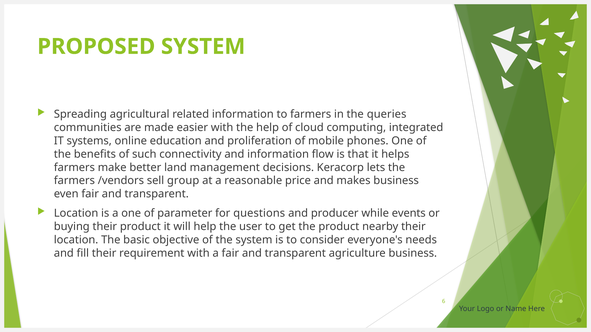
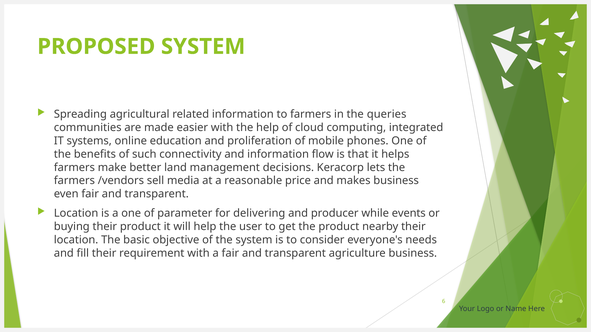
group: group -> media (183, 181)
questions: questions -> delivering (259, 214)
